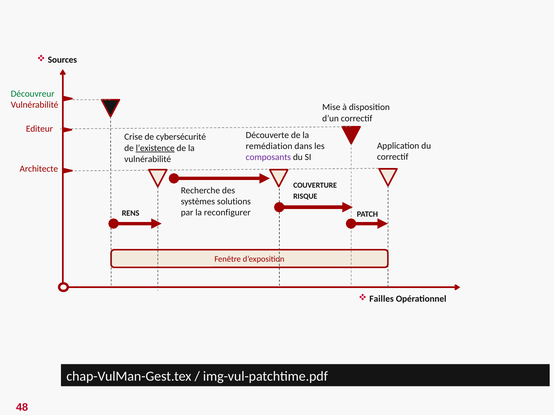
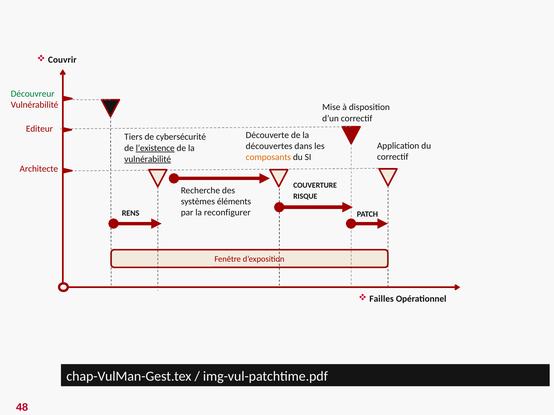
Sources: Sources -> Couvrir (62, 60)
Crise: Crise -> Tiers (133, 137)
remédiation: remédiation -> découvertes (269, 146)
composants colour: purple -> orange (268, 157)
vulnérabilité underline: none -> present (148, 159)
solutions: solutions -> éléments (234, 202)
